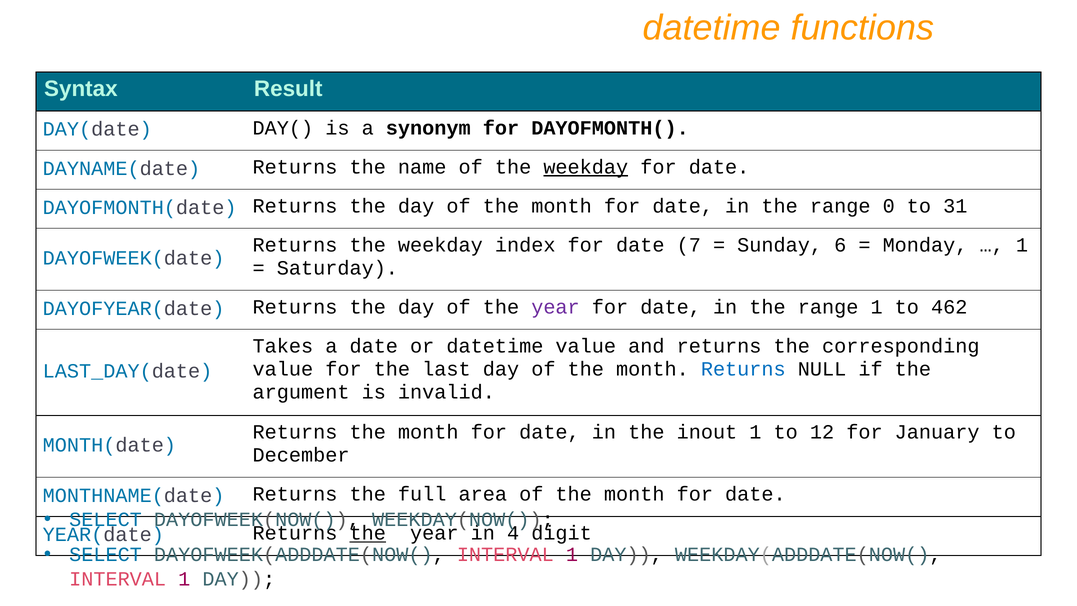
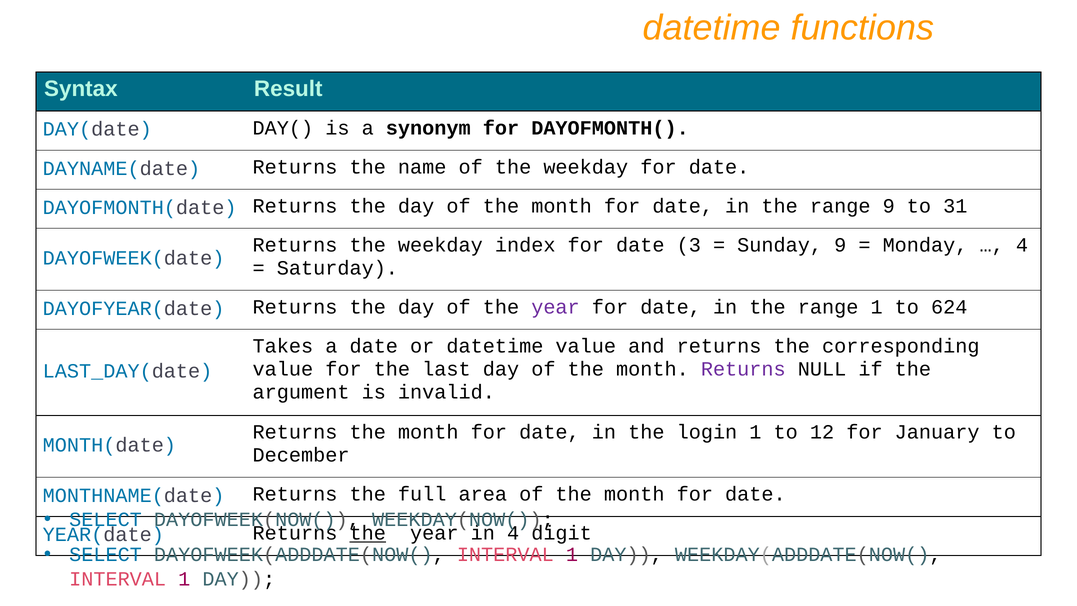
weekday underline: present -> none (586, 167)
range 0: 0 -> 9 (889, 206)
7: 7 -> 3 (689, 245)
Sunday 6: 6 -> 9 (840, 245)
1: 1 -> 4 (1022, 245)
462: 462 -> 624 (949, 307)
Returns colour: blue -> purple (743, 369)
inout: inout -> login (707, 432)
